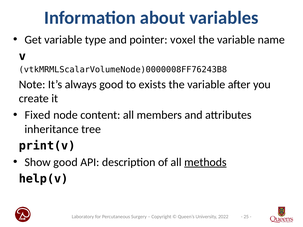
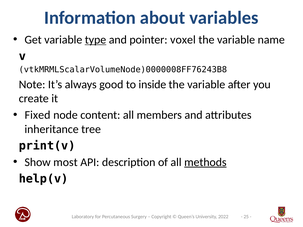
type underline: none -> present (96, 40)
exists: exists -> inside (152, 85)
Show good: good -> most (65, 162)
